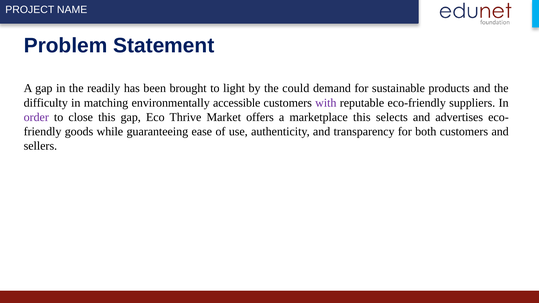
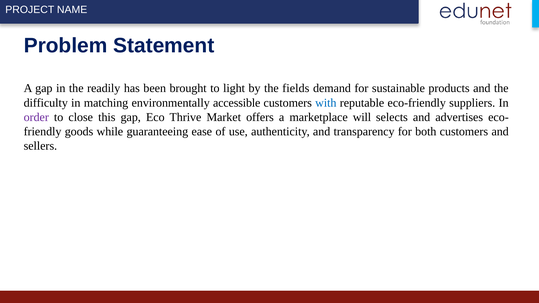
could: could -> fields (296, 88)
with colour: purple -> blue (326, 103)
marketplace this: this -> will (362, 117)
